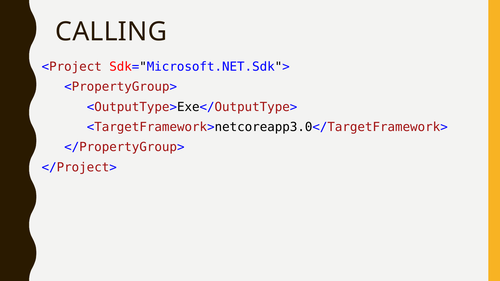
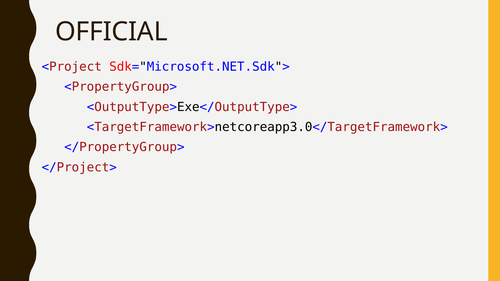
CALLING: CALLING -> OFFICIAL (111, 32)
